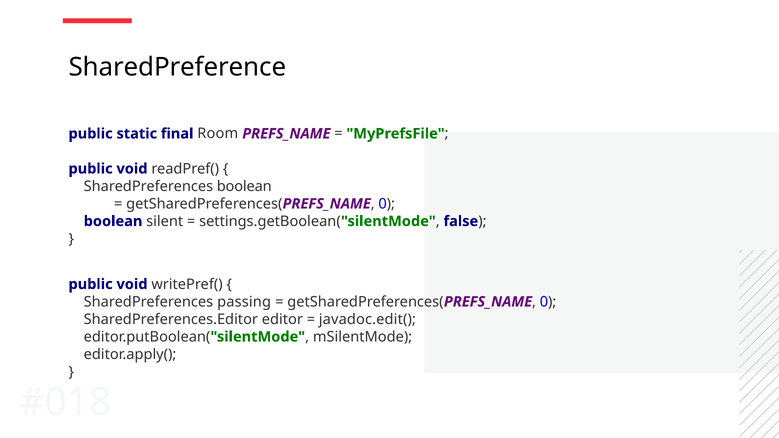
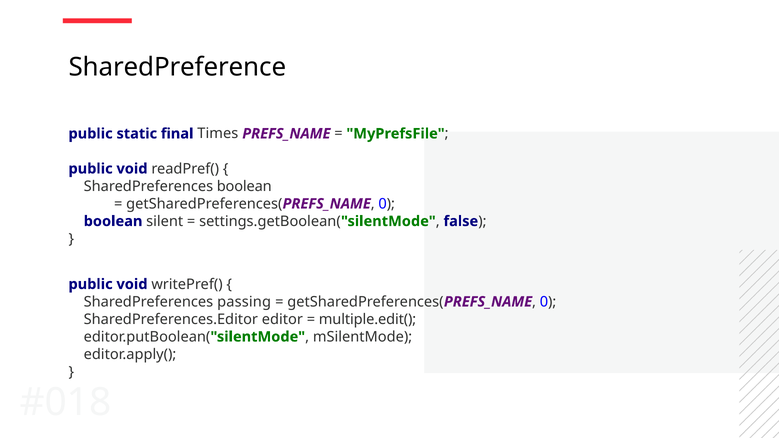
Room: Room -> Times (218, 134)
javadoc.edit(: javadoc.edit( -> multiple.edit( (368, 319)
